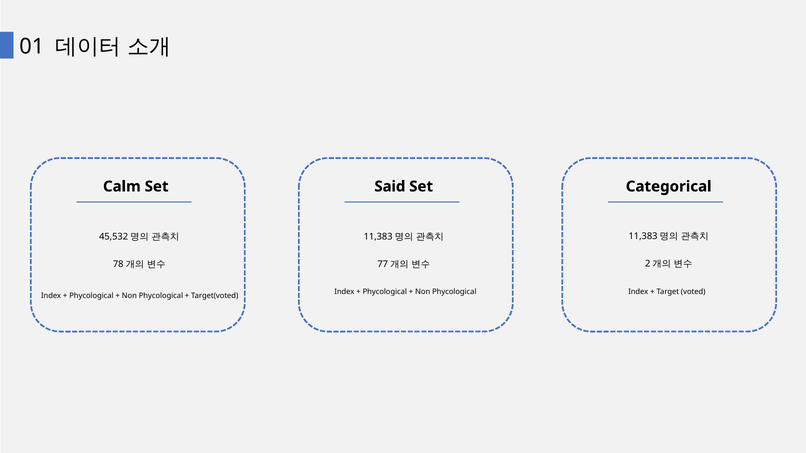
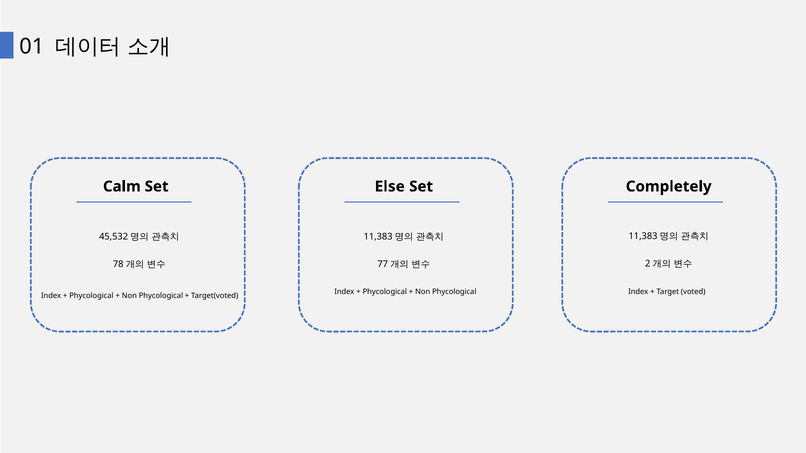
Said: Said -> Else (390, 187)
Categorical: Categorical -> Completely (669, 187)
